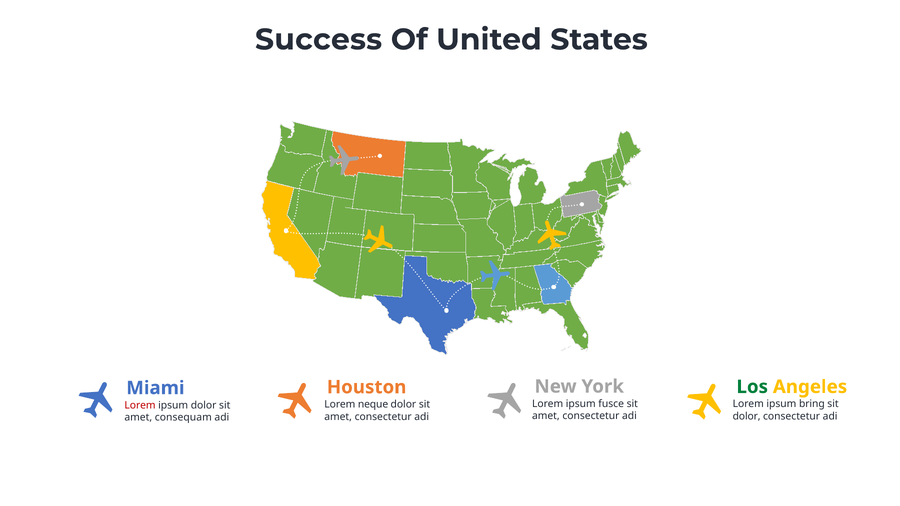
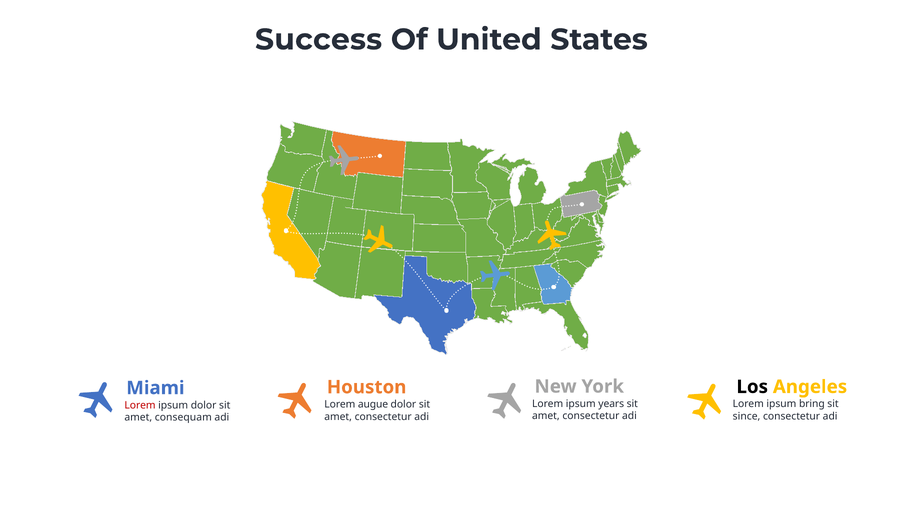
Los colour: green -> black (752, 387)
fusce: fusce -> years (611, 404)
neque: neque -> augue (373, 404)
dolor: dolor -> since (747, 417)
